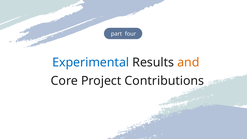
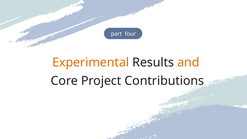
Experimental colour: blue -> orange (91, 62)
